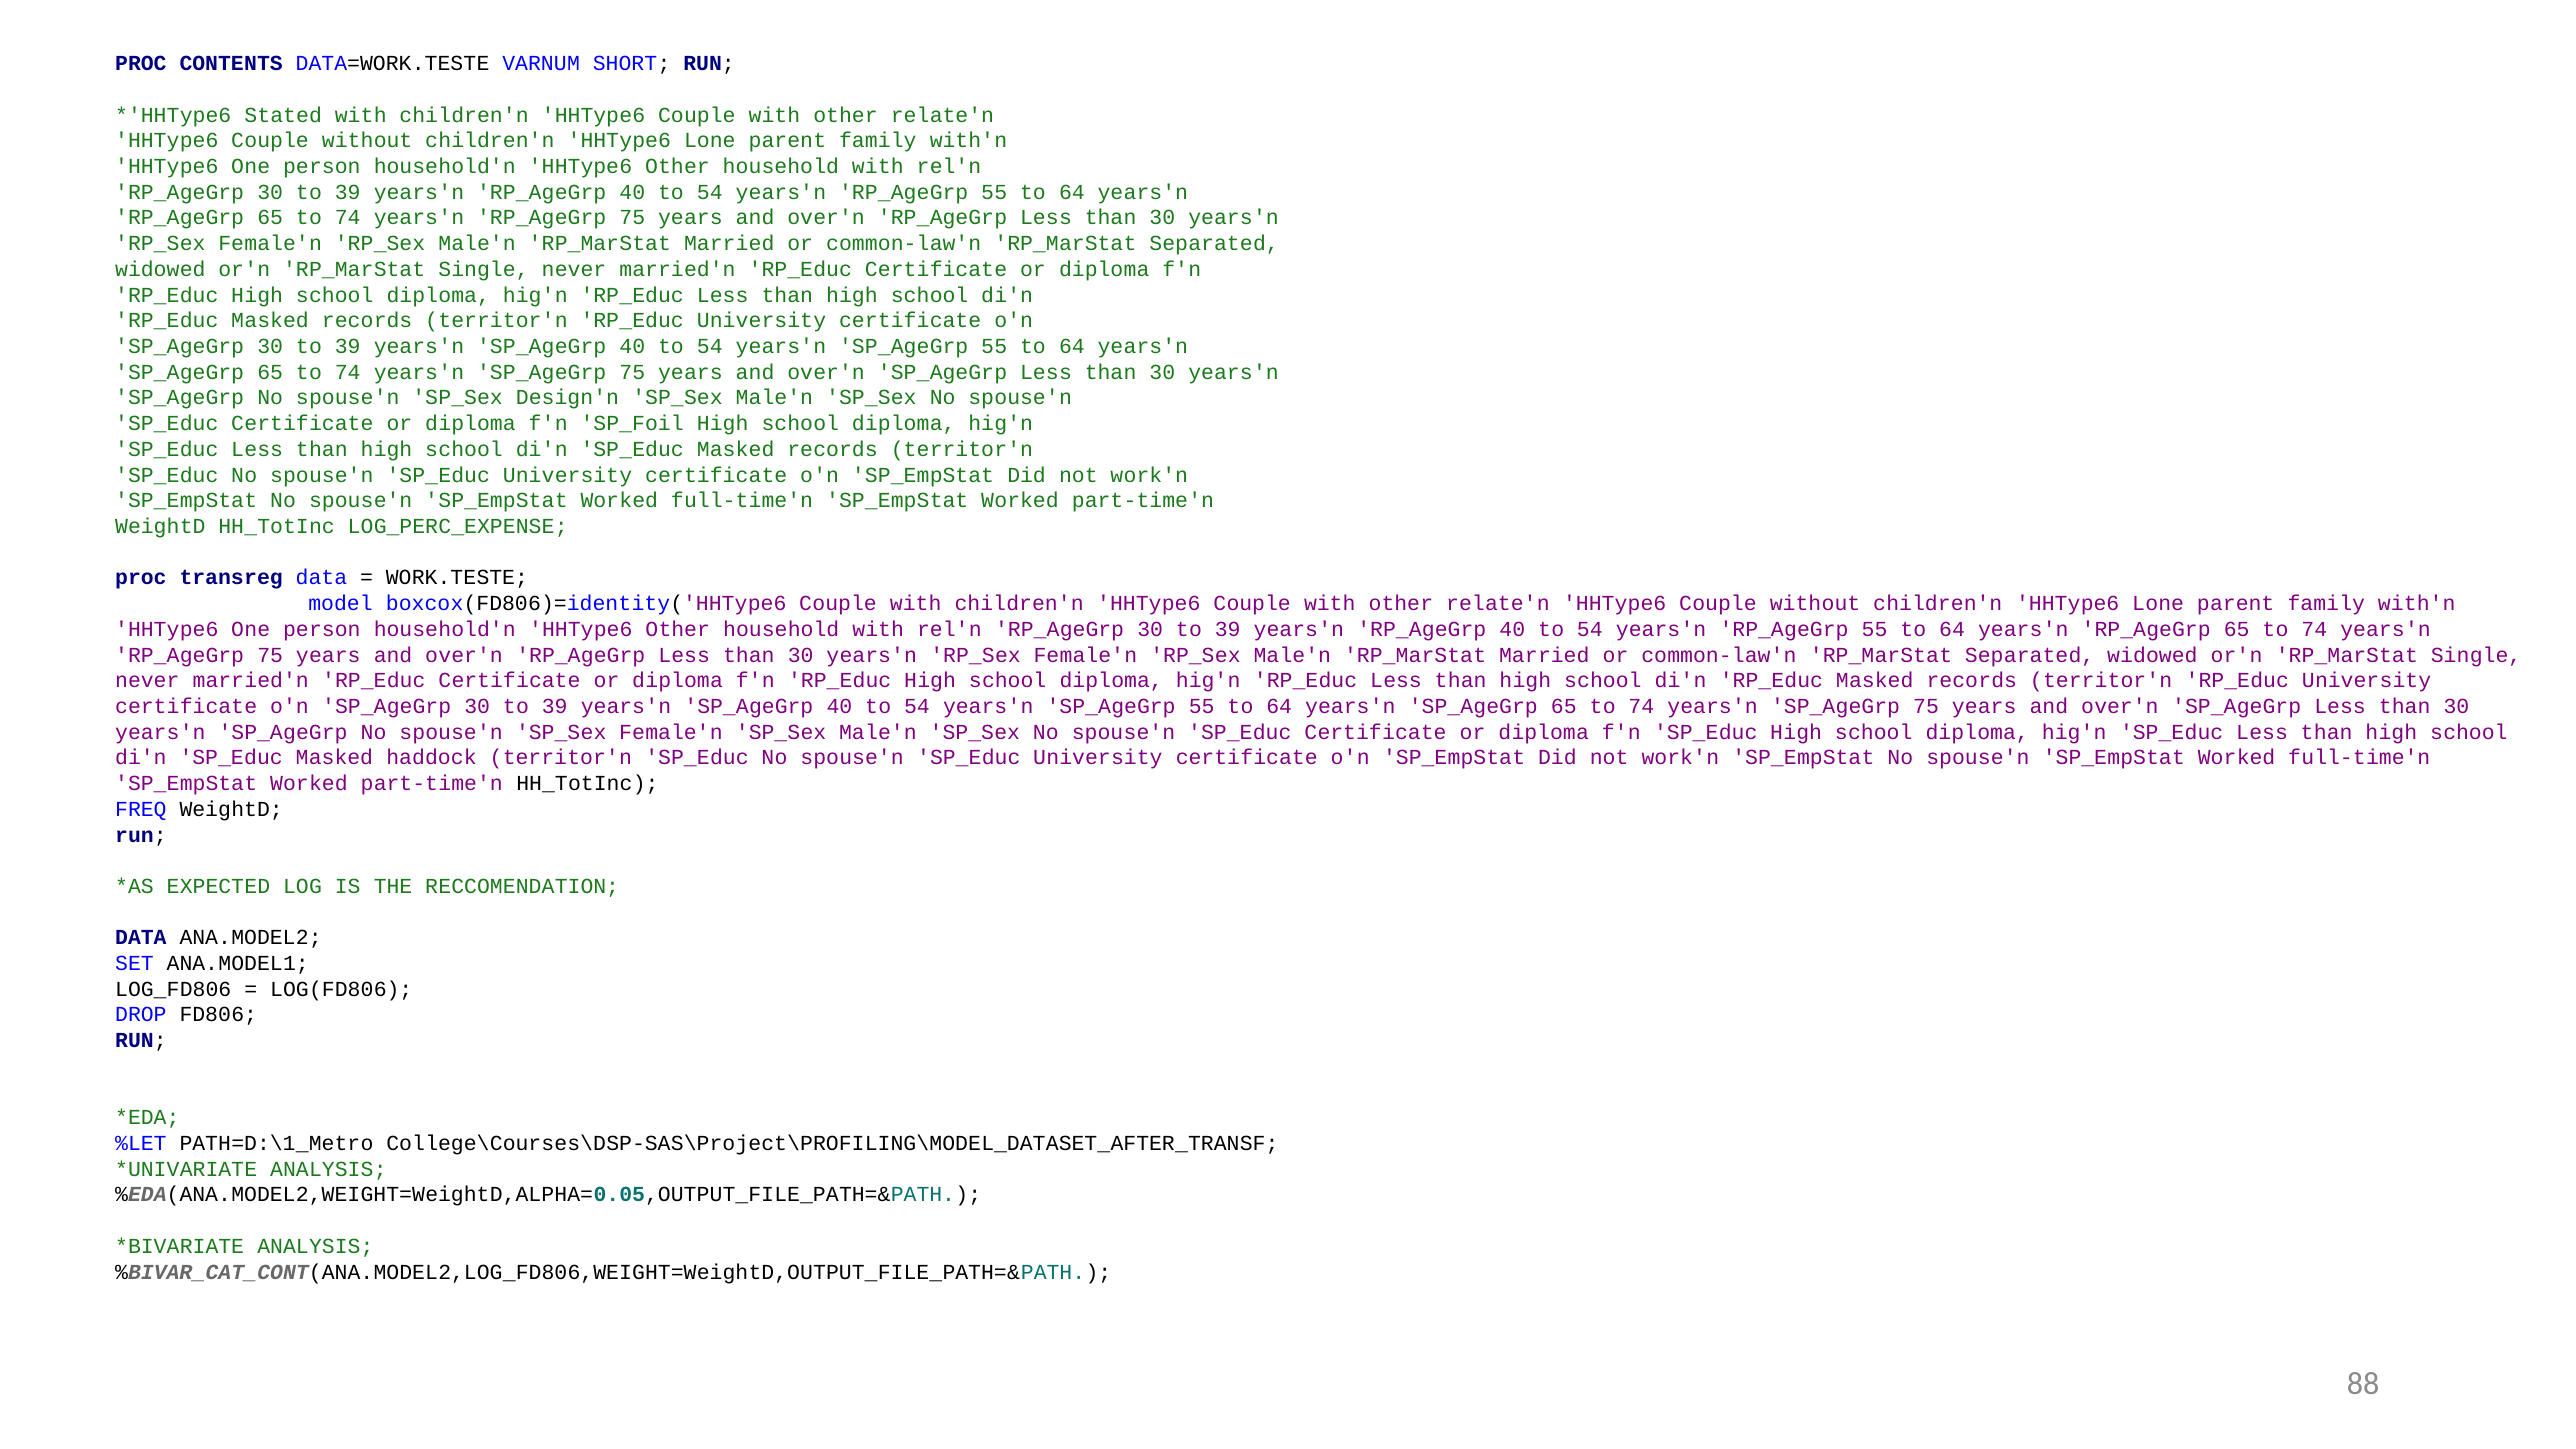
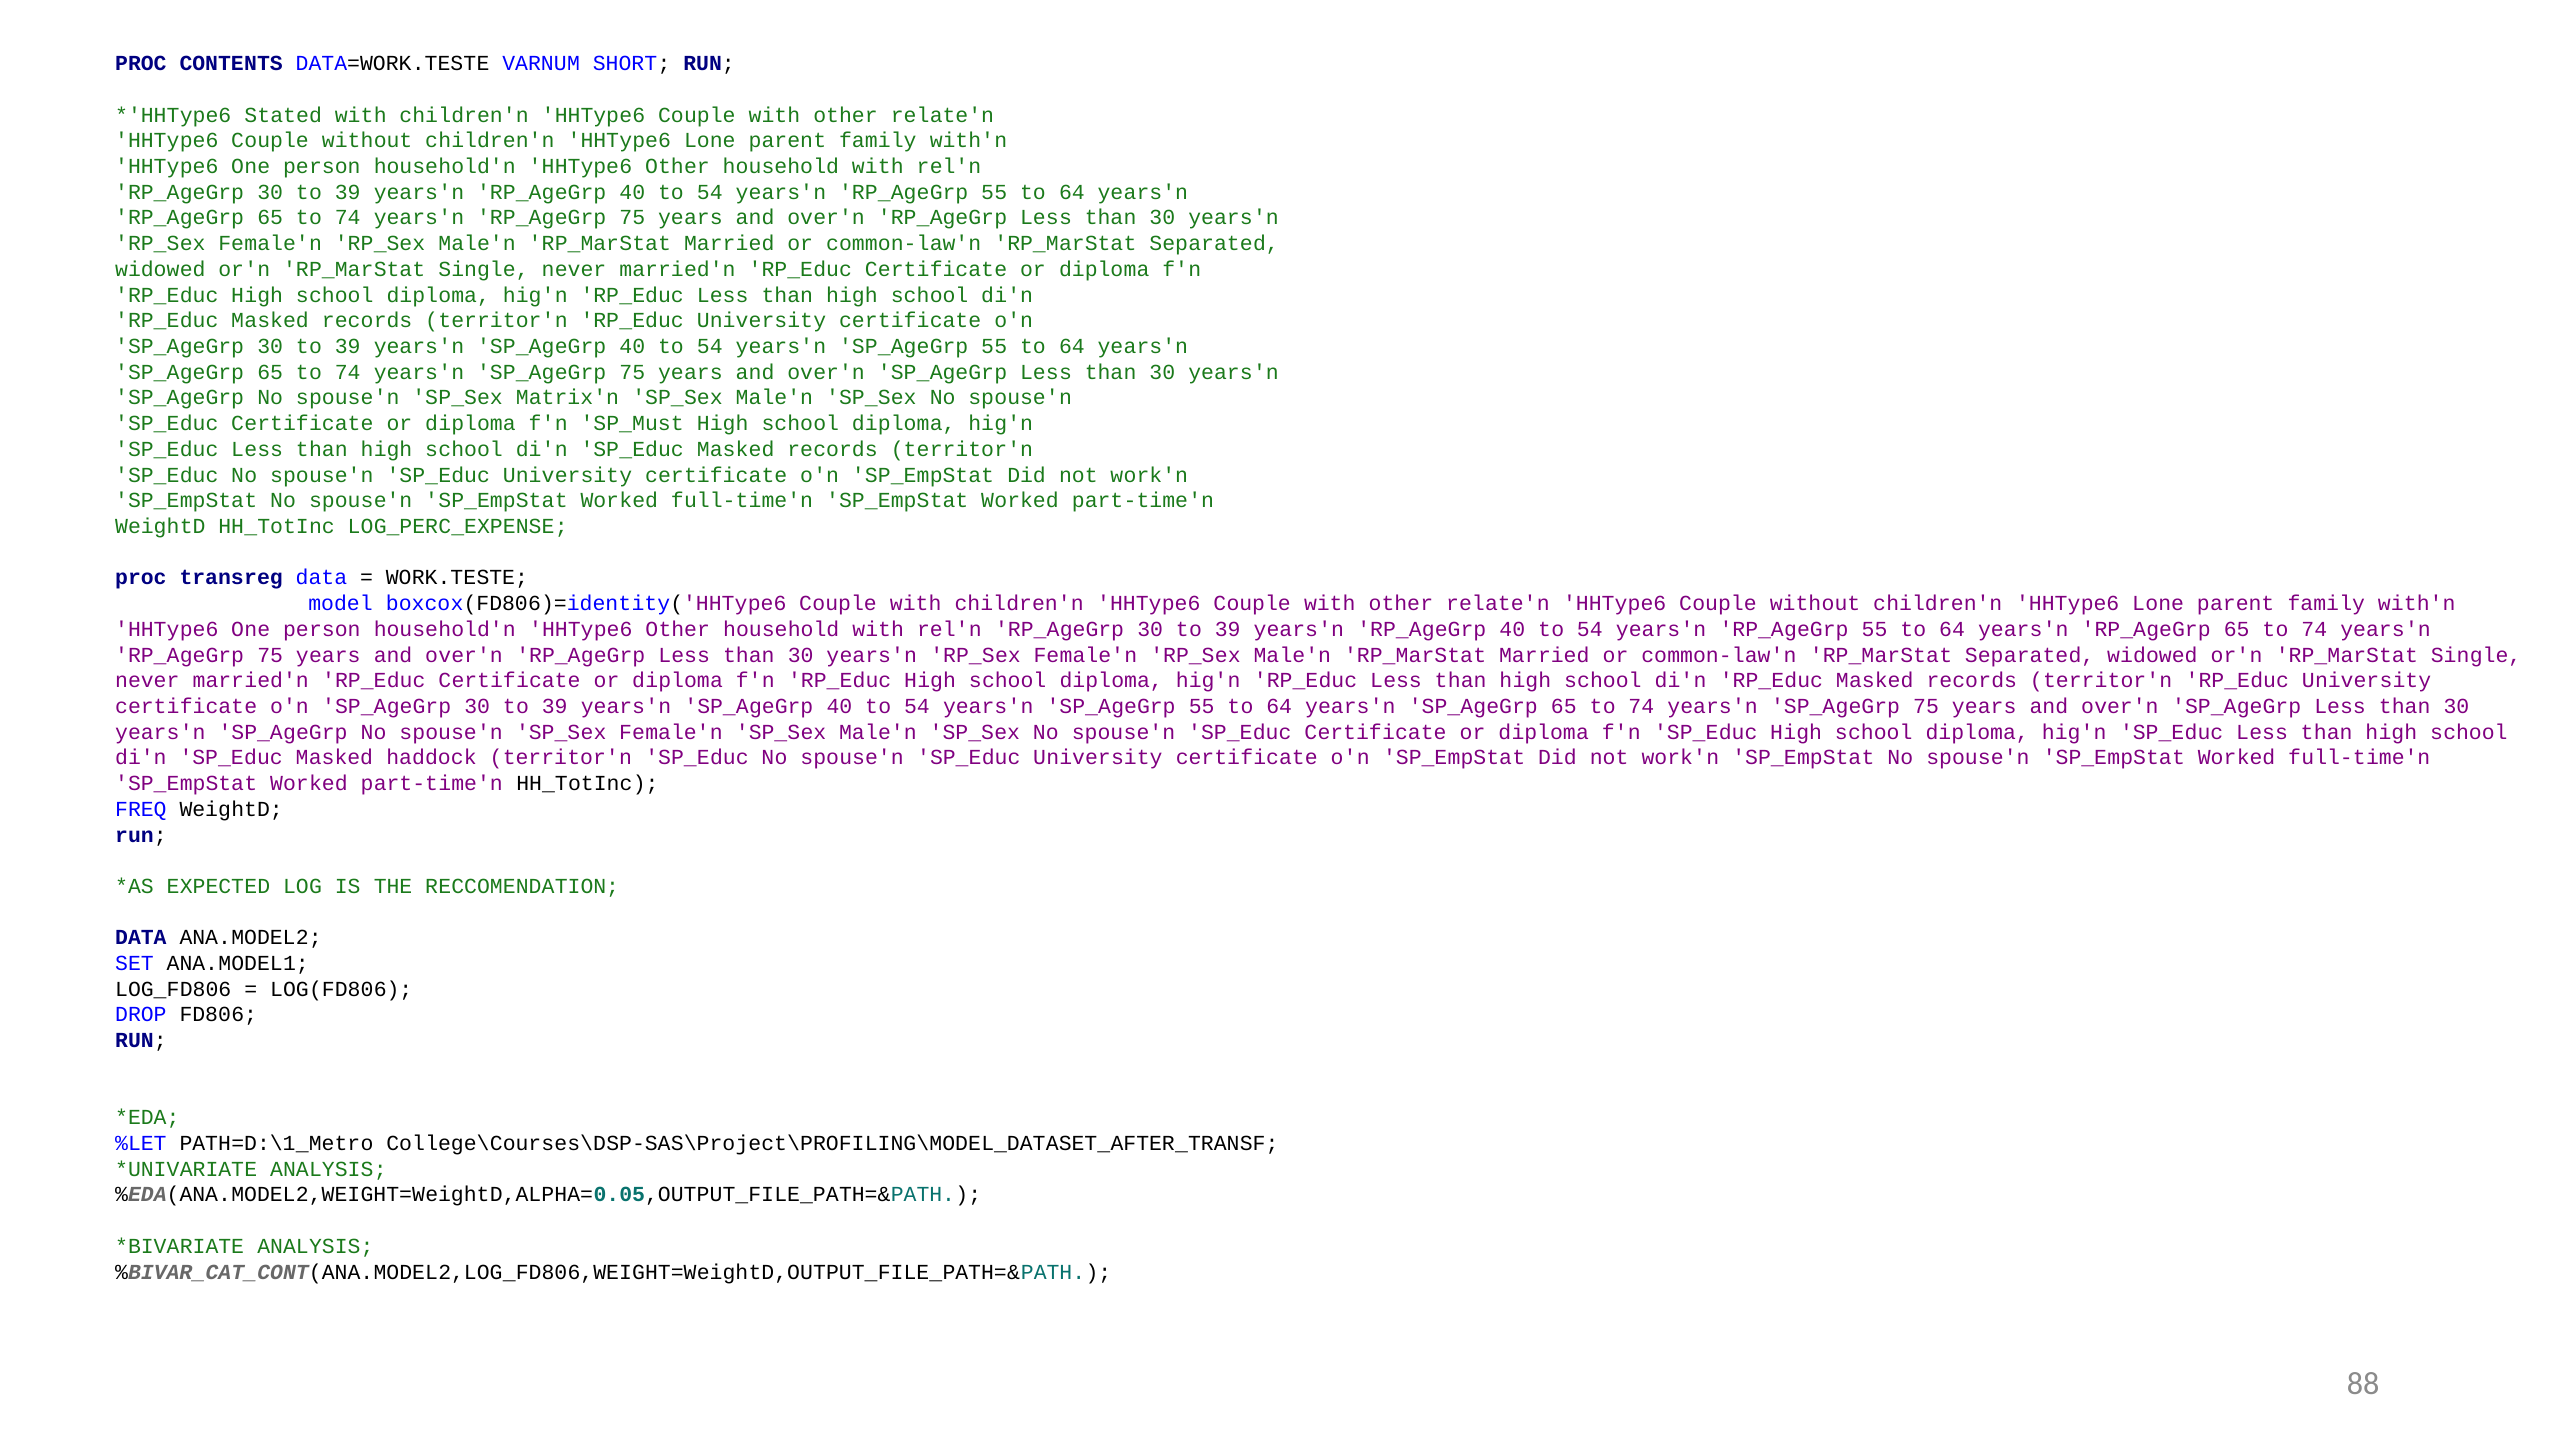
Design'n: Design'n -> Matrix'n (567, 398)
SP_Foil: SP_Foil -> SP_Must (632, 424)
